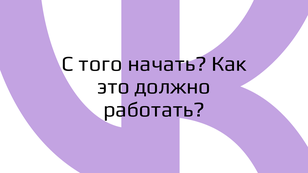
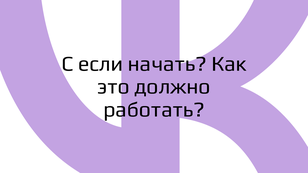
того: того -> если (101, 64)
